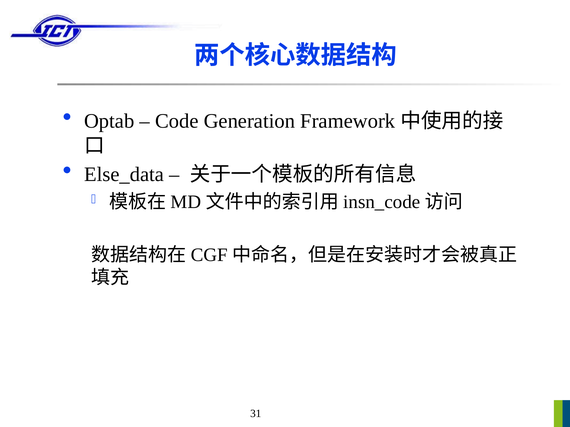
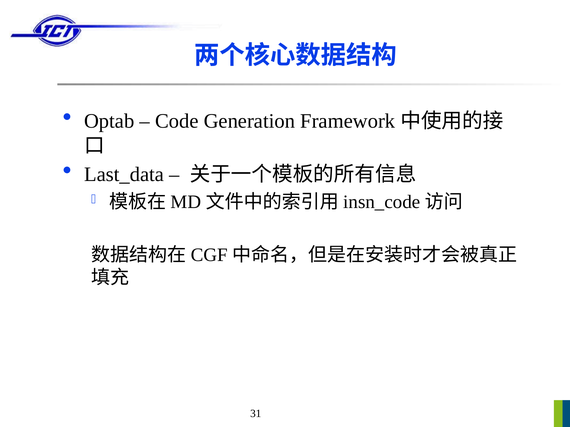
Else_data: Else_data -> Last_data (124, 175)
